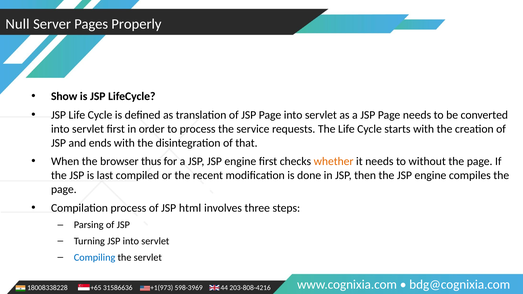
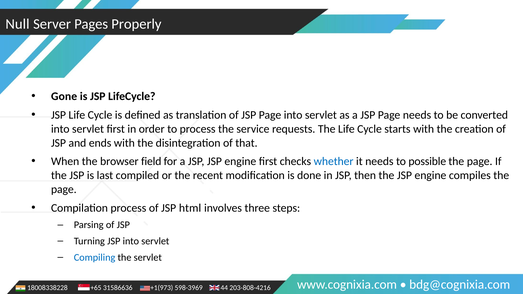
Show: Show -> Gone (64, 96)
thus: thus -> field (151, 162)
whether colour: orange -> blue (334, 162)
without: without -> possible (427, 162)
